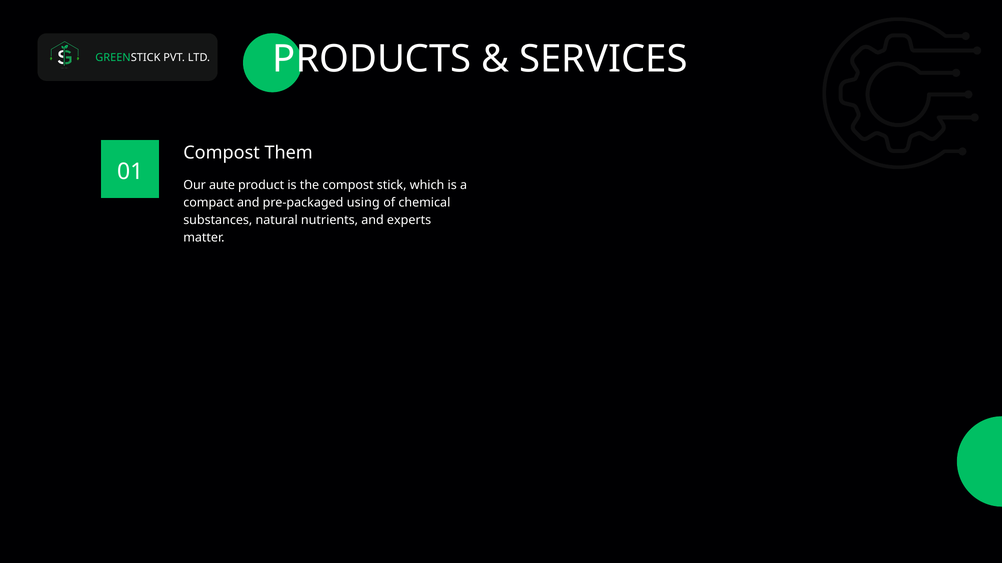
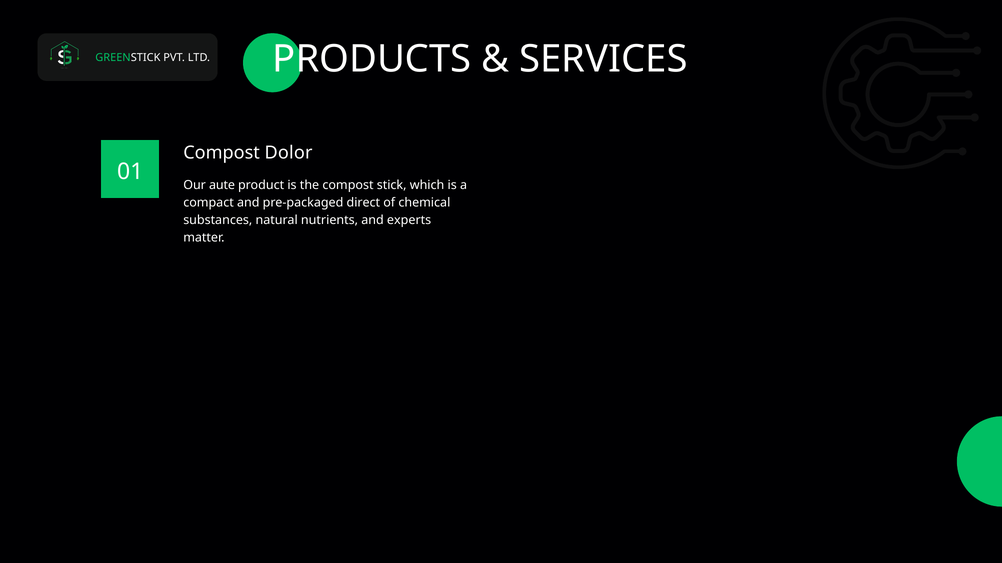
Them: Them -> Dolor (289, 153)
using: using -> direct (363, 203)
